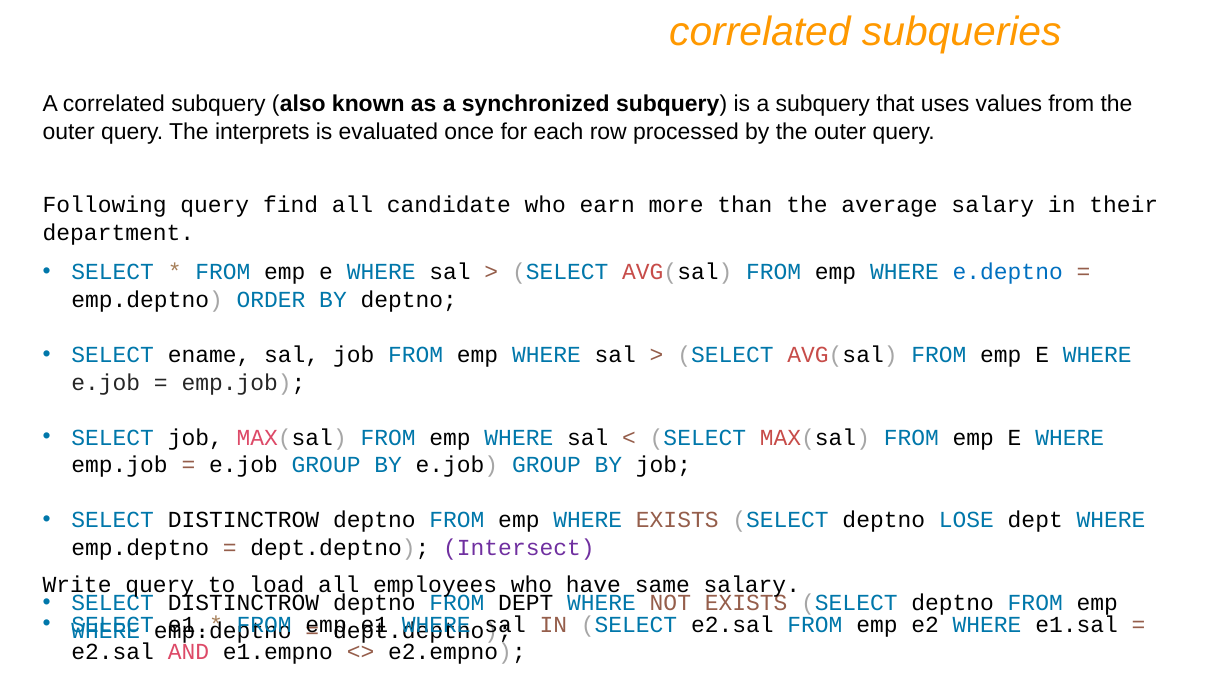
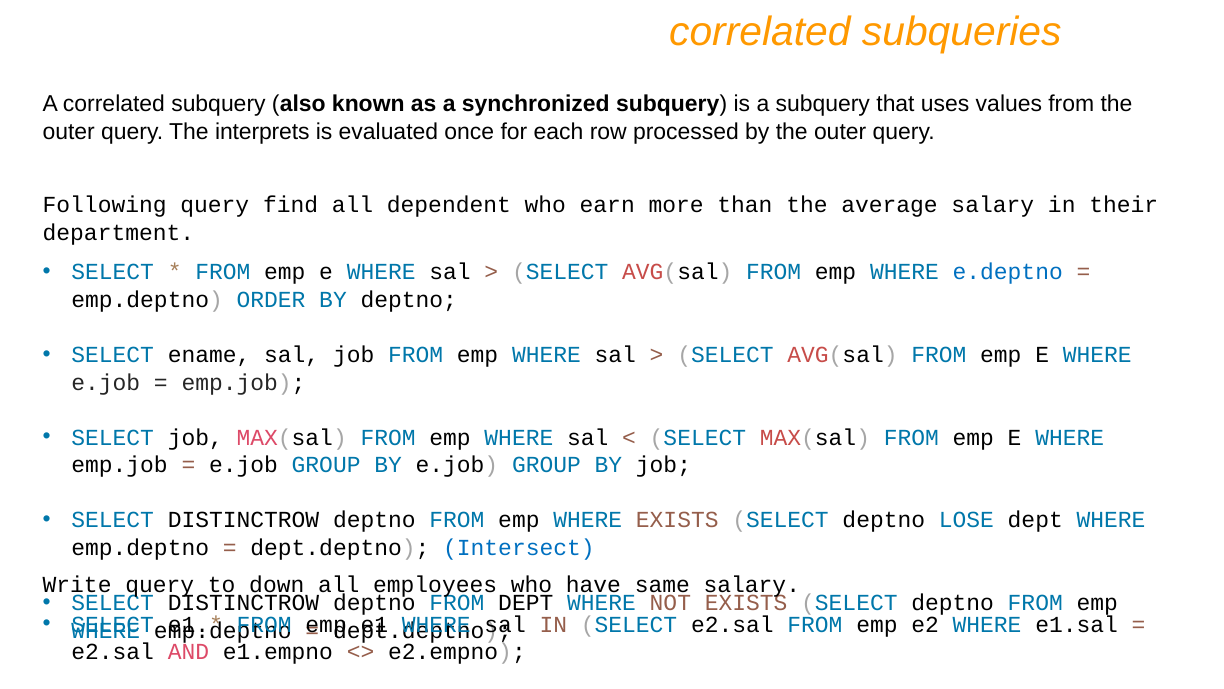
candidate: candidate -> dependent (449, 205)
Intersect colour: purple -> blue (519, 547)
load: load -> down (277, 584)
